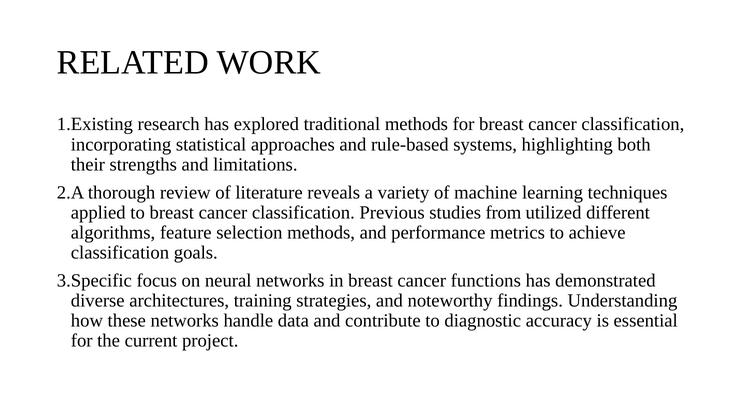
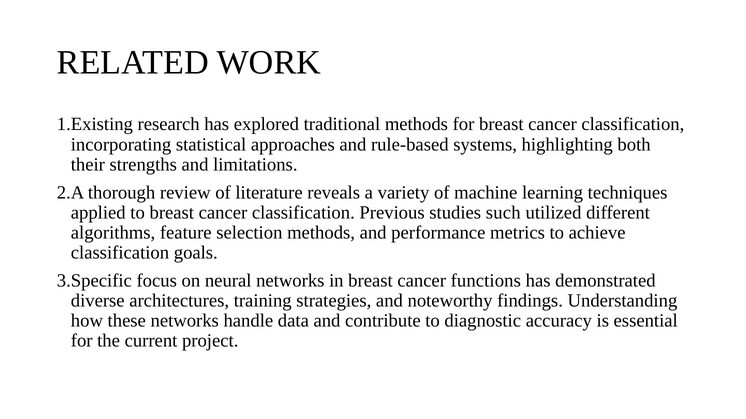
from: from -> such (503, 213)
